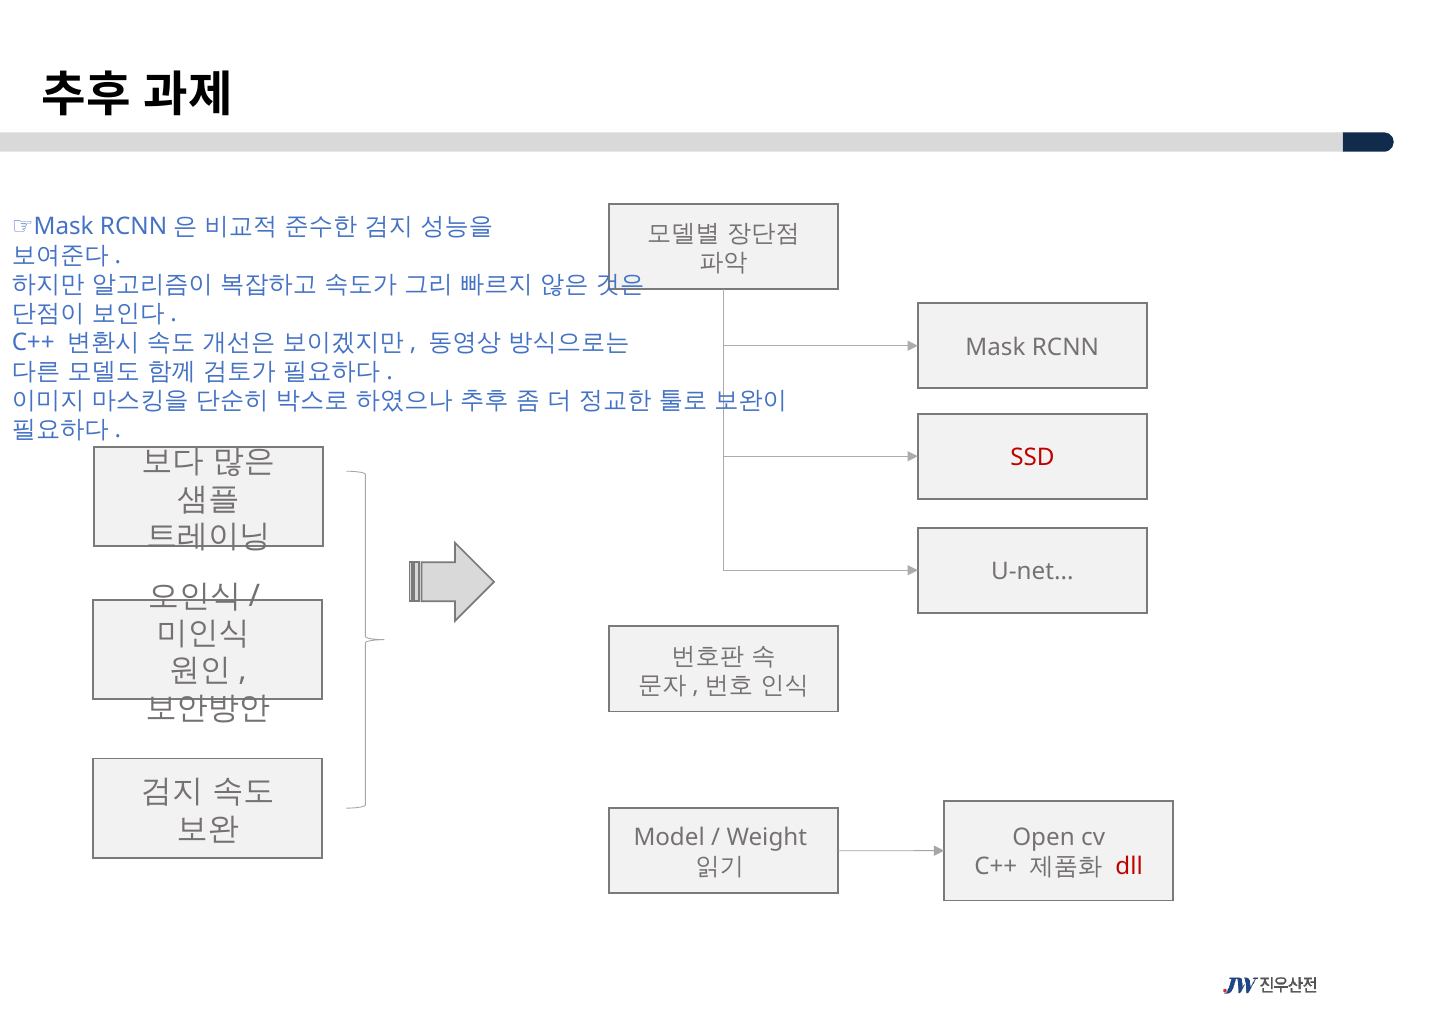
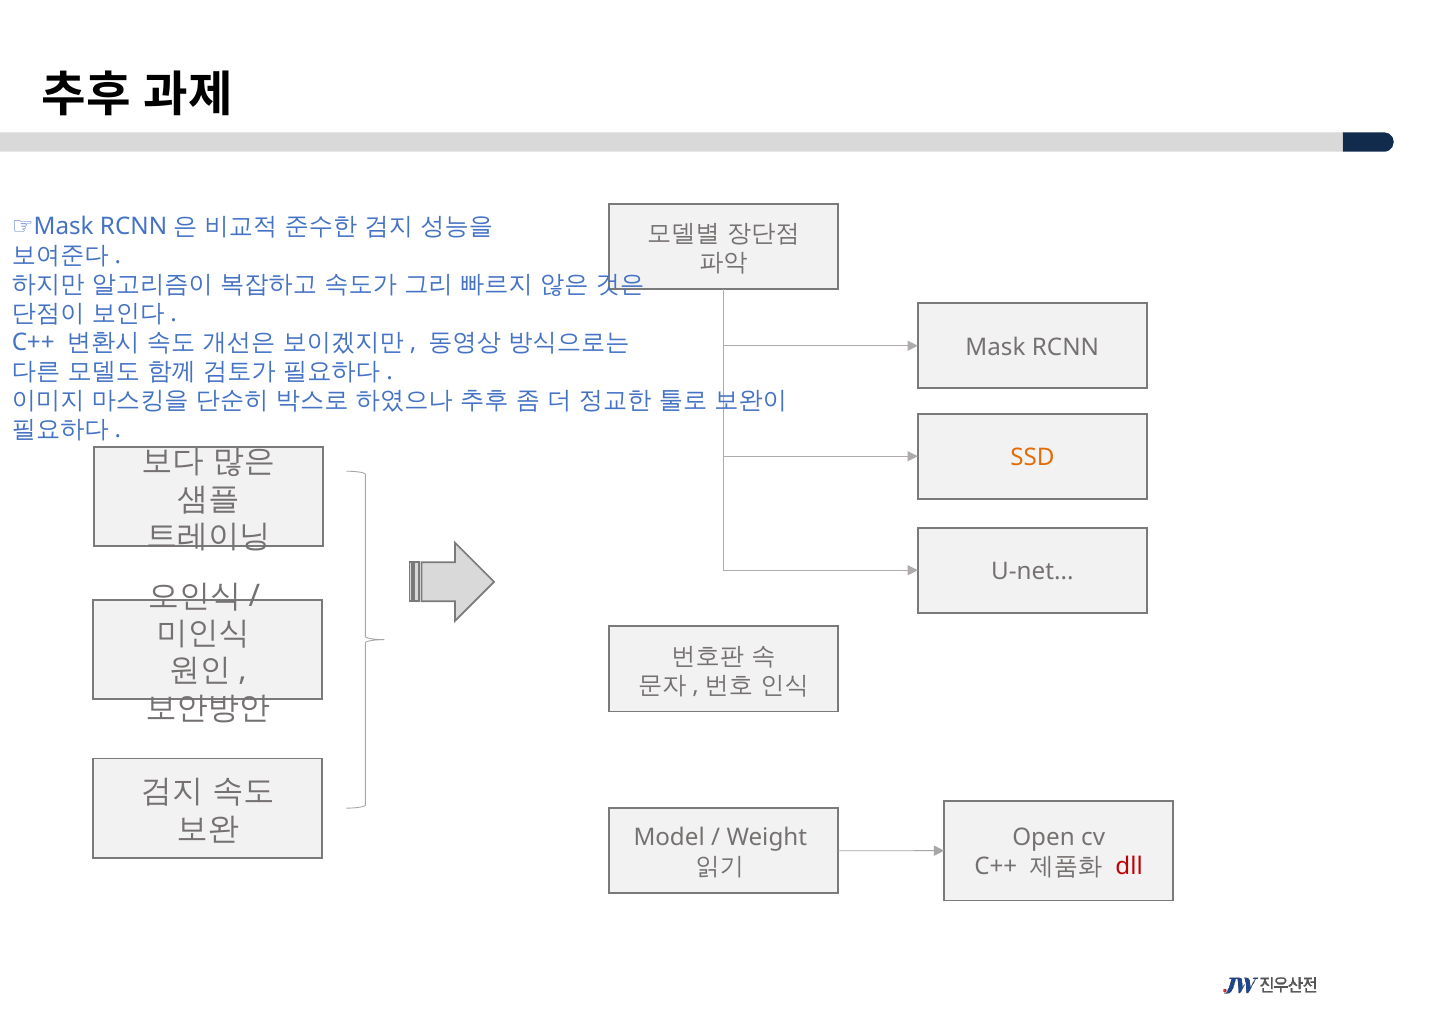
SSD colour: red -> orange (1032, 458)
